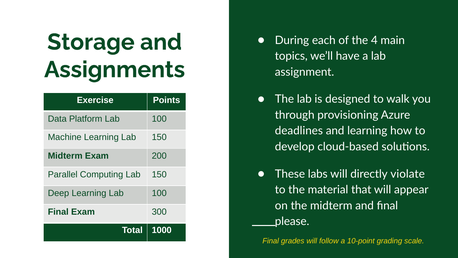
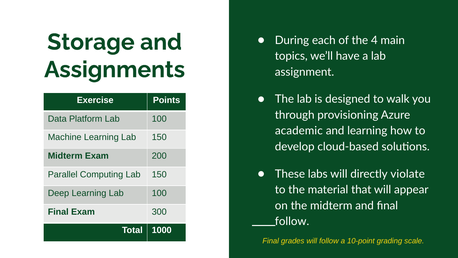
deadlines: deadlines -> academic (299, 131)
please: please -> follow (292, 221)
